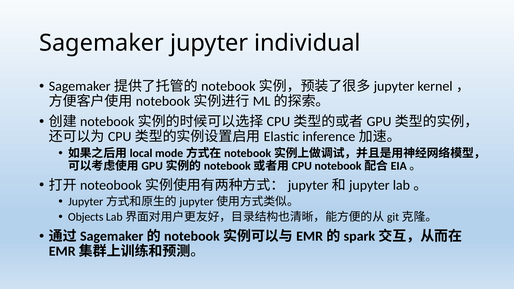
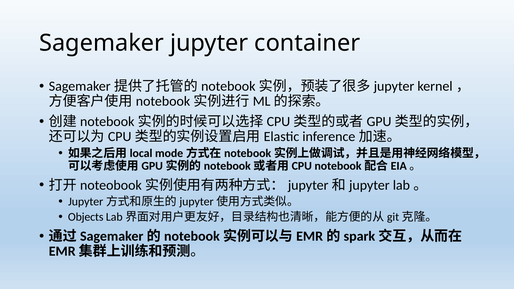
individual: individual -> container (307, 43)
